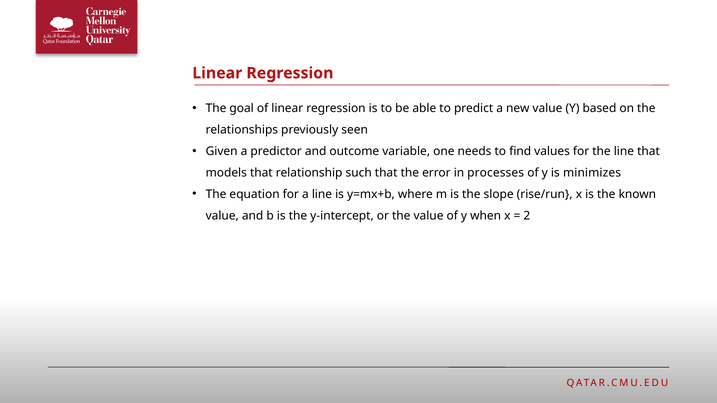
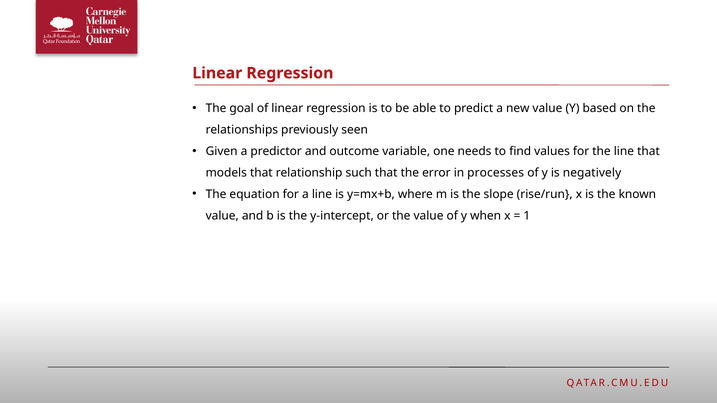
minimizes: minimizes -> negatively (592, 173)
2: 2 -> 1 (527, 216)
